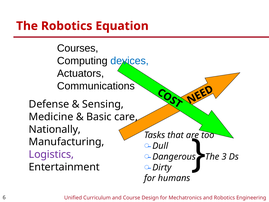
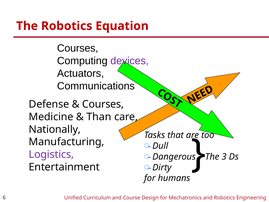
devices colour: blue -> purple (130, 61)
Sensing: Sensing -> Courses (103, 104)
Basic: Basic -> Than (99, 117)
